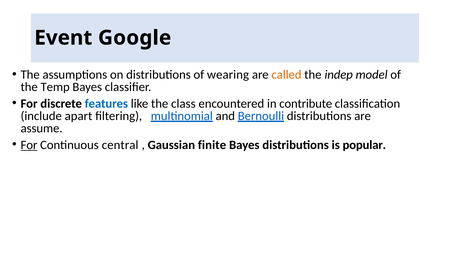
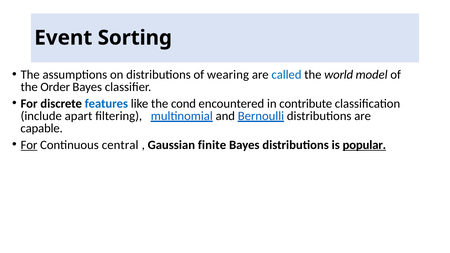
Google: Google -> Sorting (135, 38)
called colour: orange -> blue (286, 75)
indep: indep -> world (339, 75)
Temp: Temp -> Order (55, 87)
class: class -> cond (183, 104)
assume: assume -> capable (42, 128)
popular underline: none -> present (364, 145)
